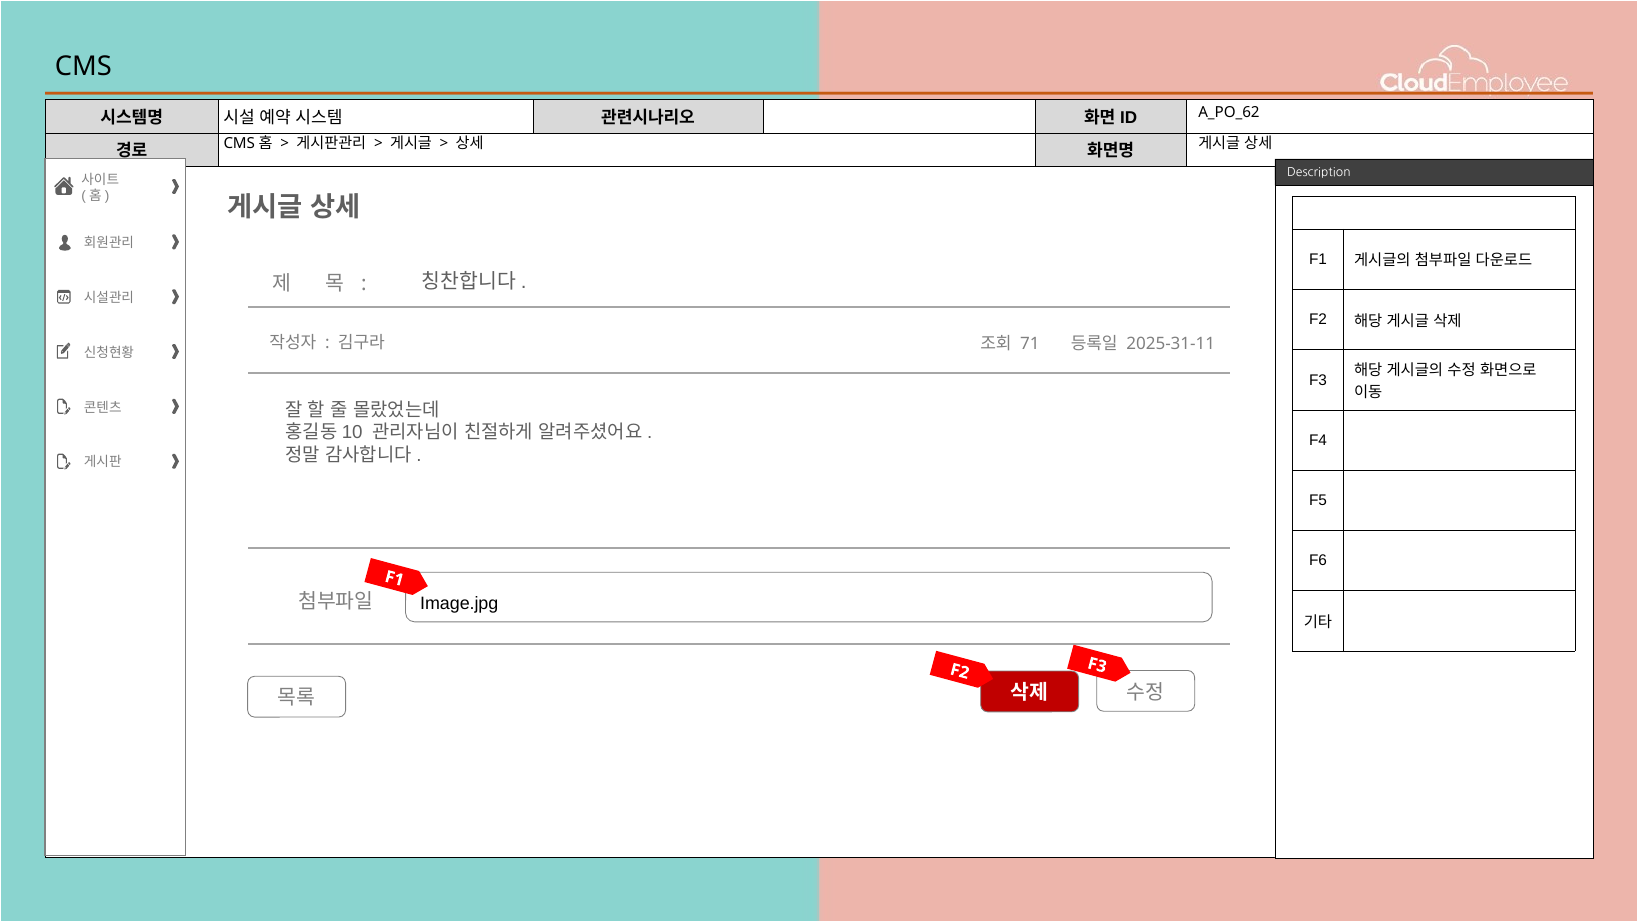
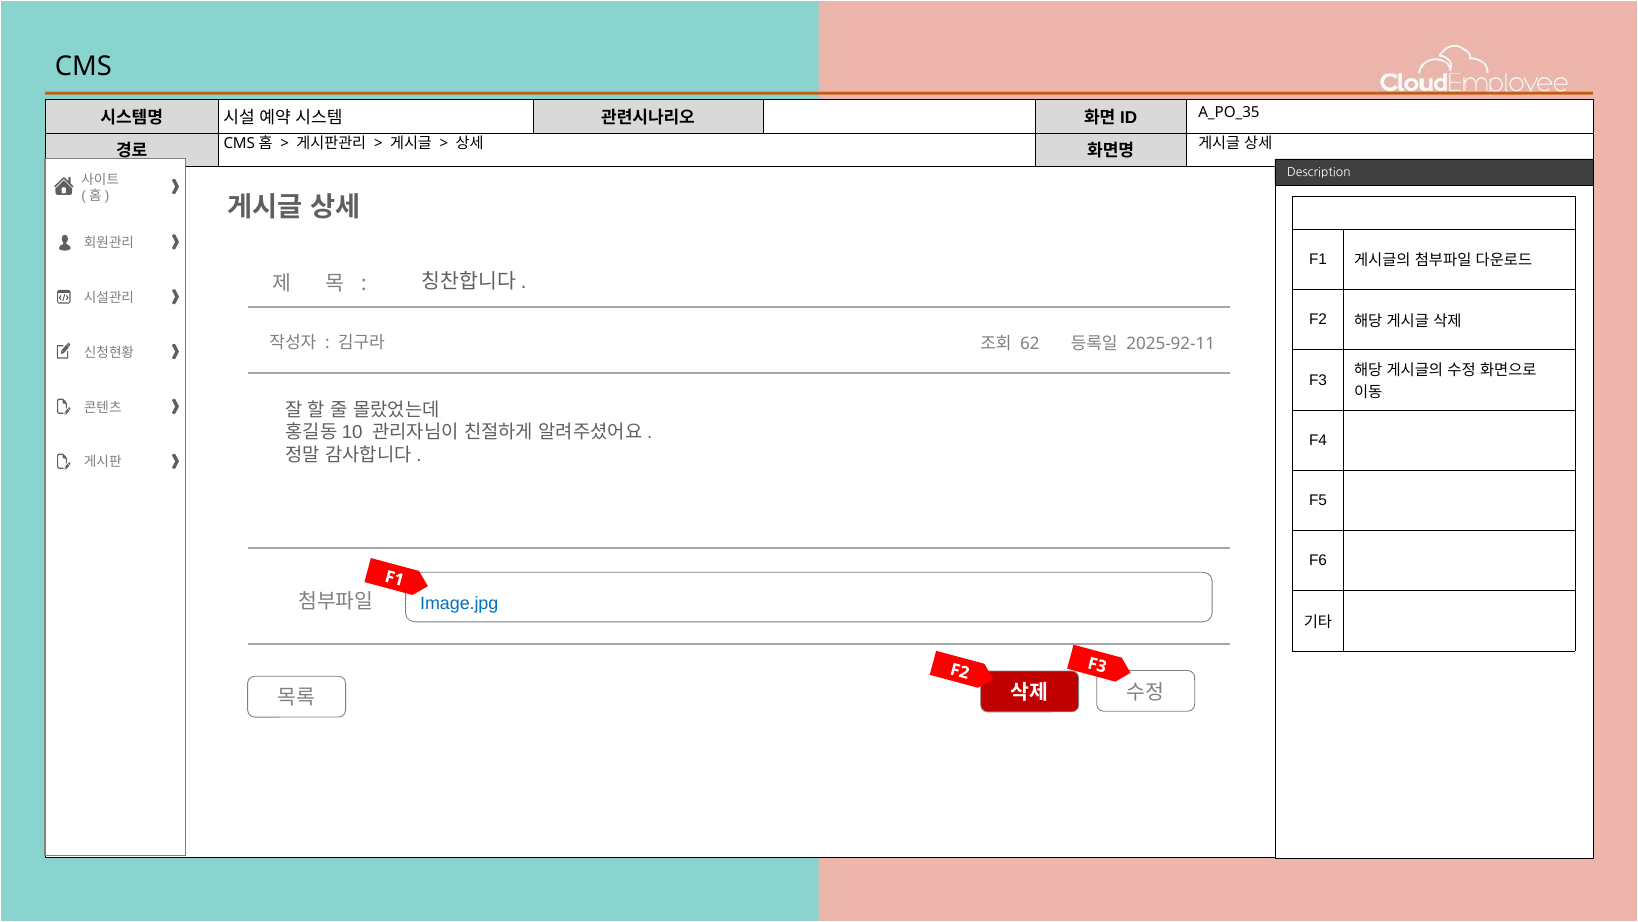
A_PO_62: A_PO_62 -> A_PO_35 (1229, 112)
2025-31-11: 2025-31-11 -> 2025-92-11 (1171, 344)
71: 71 -> 62 (1030, 344)
Image.jpg colour: black -> blue (459, 603)
